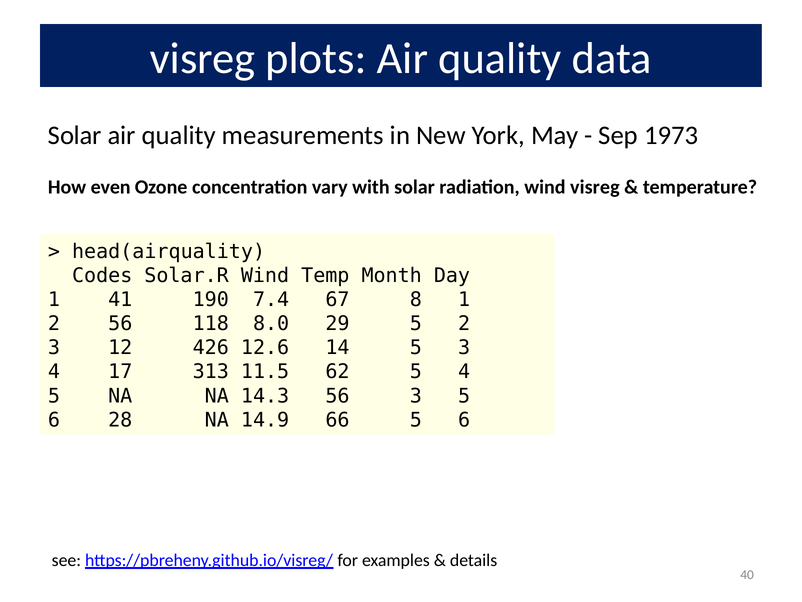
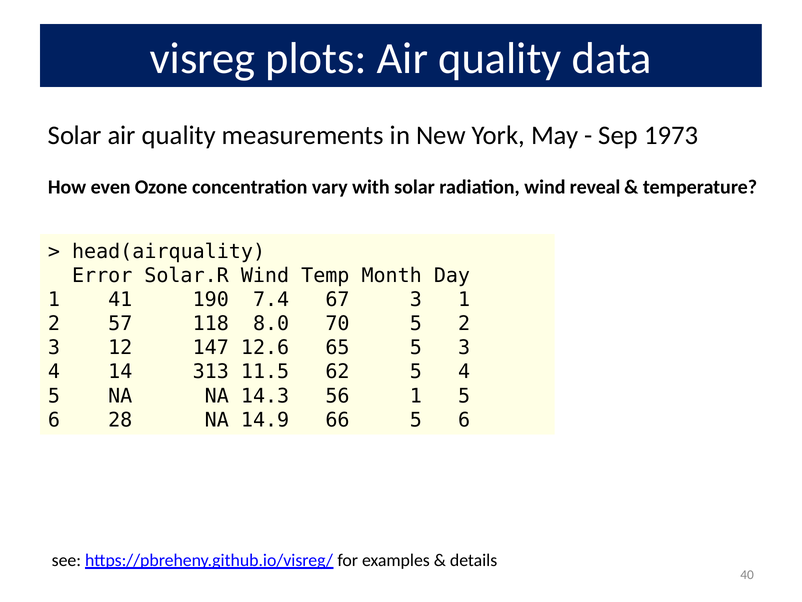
wind visreg: visreg -> reveal (595, 187)
Codes: Codes -> Error (102, 275)
67 8: 8 -> 3 (416, 299)
2 56: 56 -> 57 (120, 323)
29: 29 -> 70 (337, 323)
426: 426 -> 147 (211, 347)
14: 14 -> 65 (337, 347)
17: 17 -> 14 (120, 372)
56 3: 3 -> 1 (416, 396)
